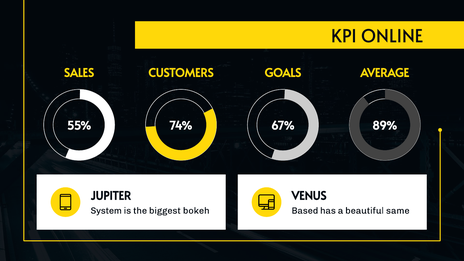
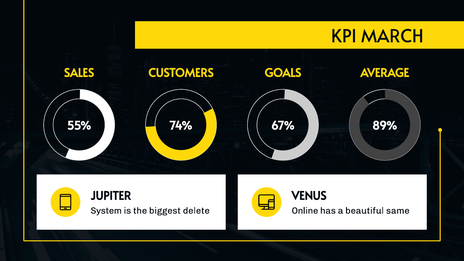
ONLINE: ONLINE -> MARCH (392, 36)
bokeh: bokeh -> delete (196, 211)
Based: Based -> Online (305, 211)
